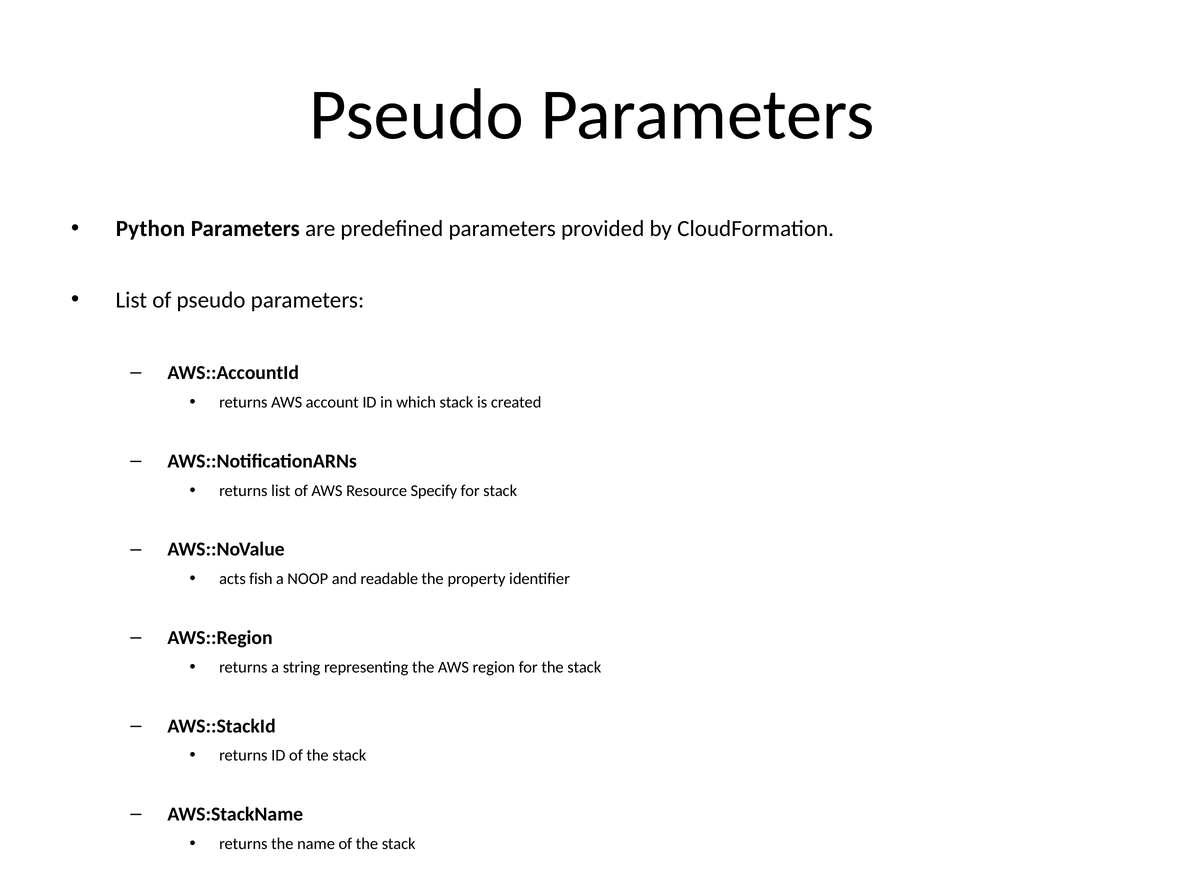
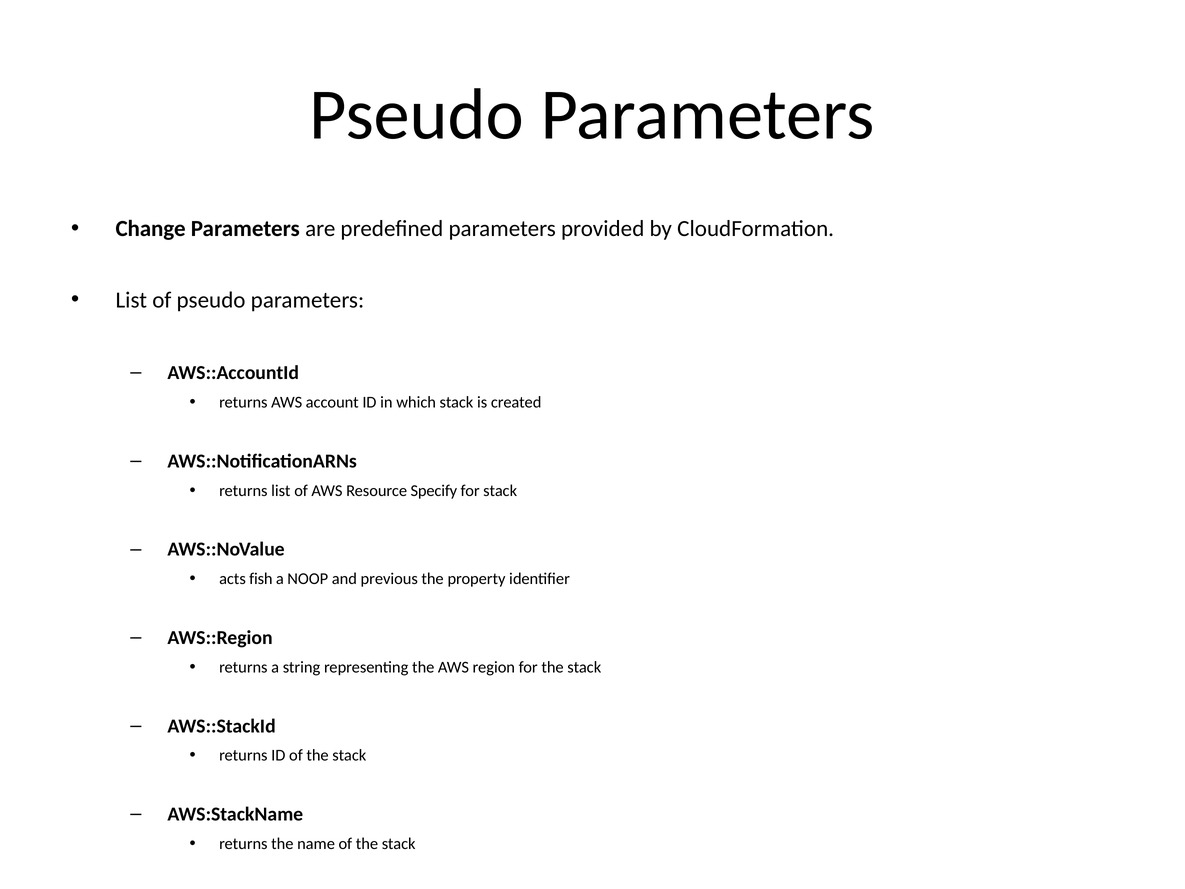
Python: Python -> Change (151, 229)
readable: readable -> previous (389, 579)
